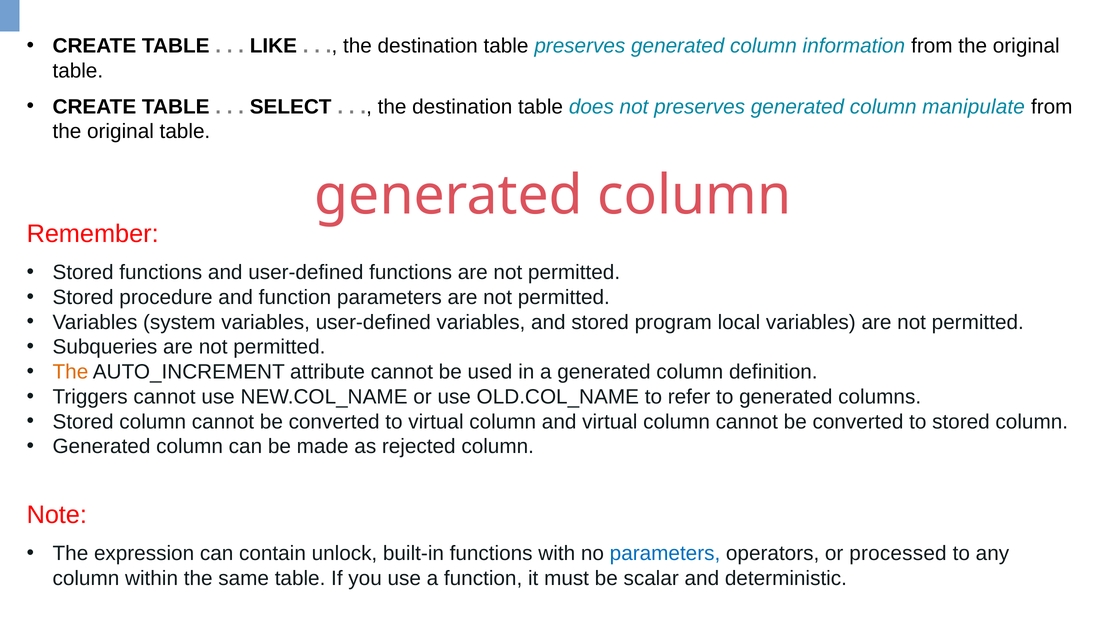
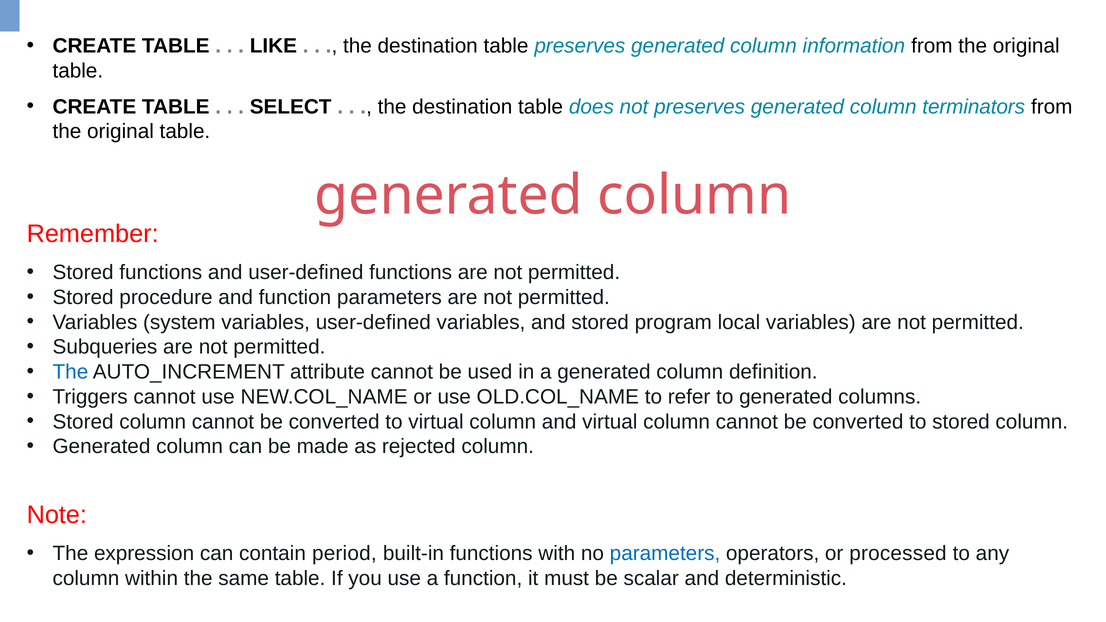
manipulate: manipulate -> terminators (974, 107)
The colour: orange -> blue (70, 372)
unlock: unlock -> period (344, 553)
